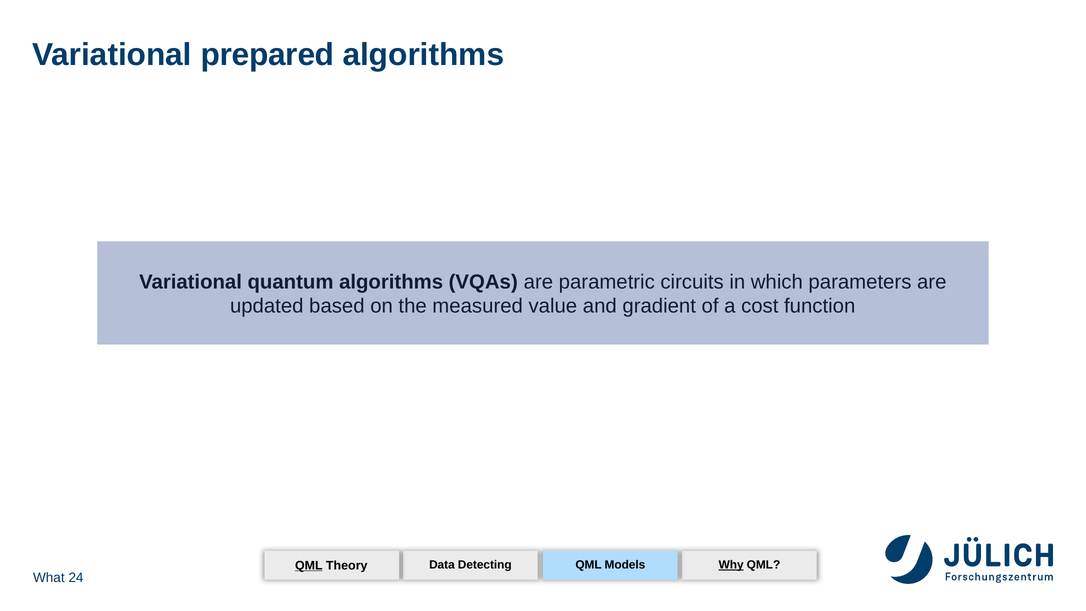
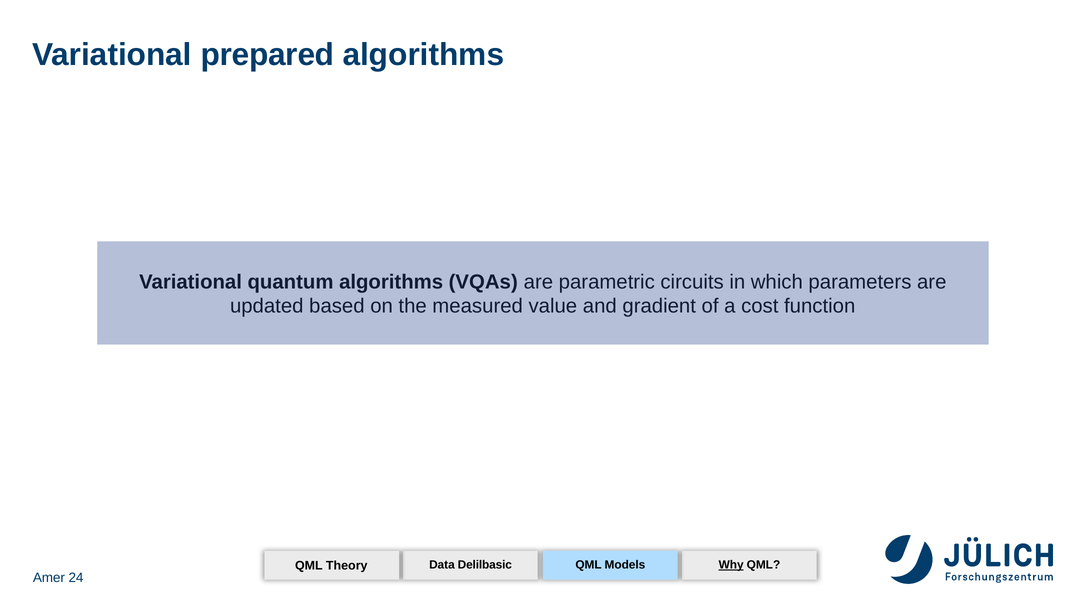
QML underline: present -> none (309, 565)
Detecting: Detecting -> Delilbasic (485, 565)
What: What -> Amer (49, 578)
